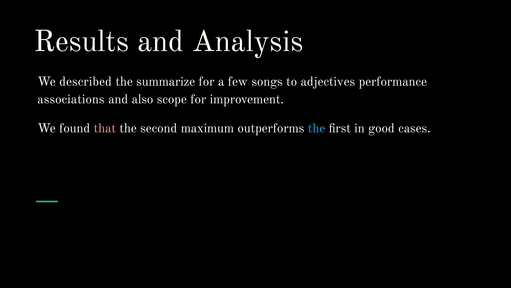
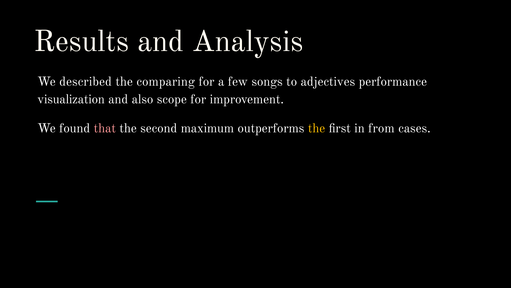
summarize: summarize -> comparing (166, 81)
associations: associations -> visualization (71, 99)
the colour: light blue -> yellow (317, 128)
good: good -> from (381, 128)
